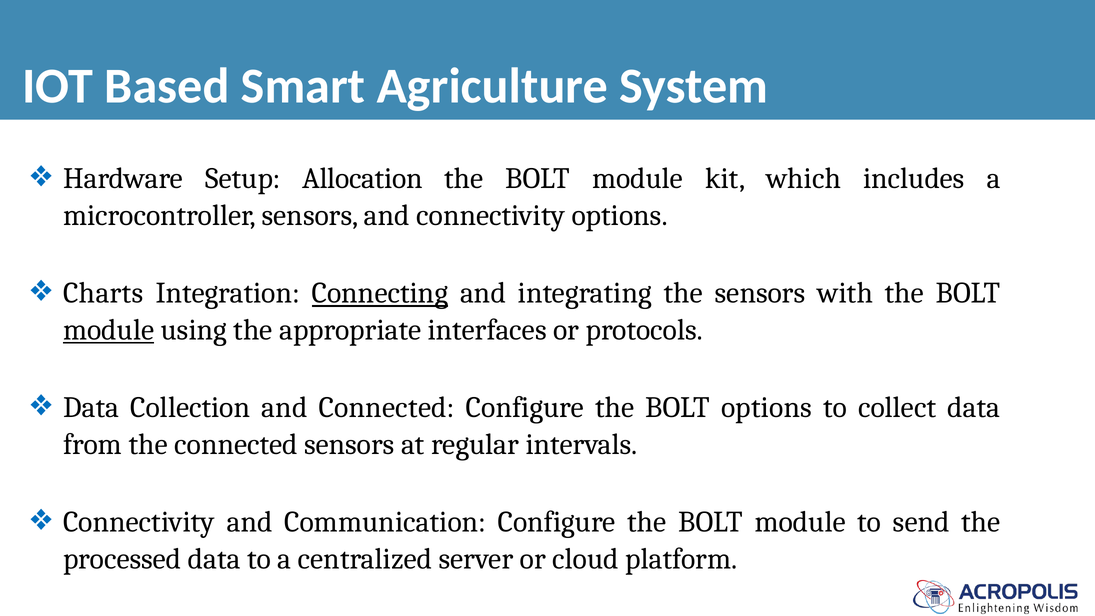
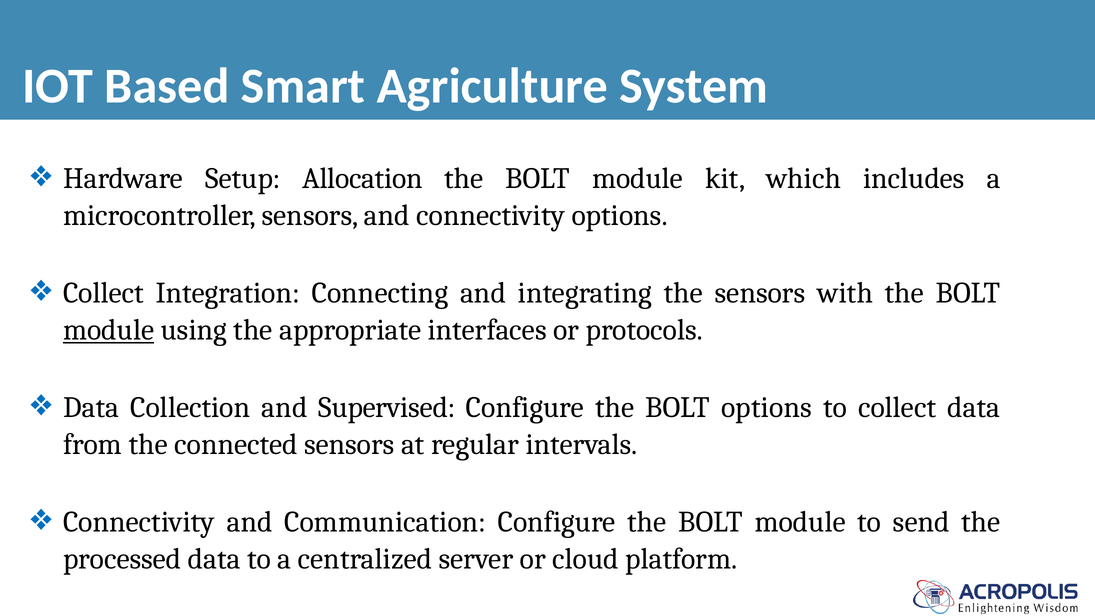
Charts: Charts -> Collect (103, 293)
Connecting underline: present -> none (380, 293)
and Connected: Connected -> Supervised (387, 408)
